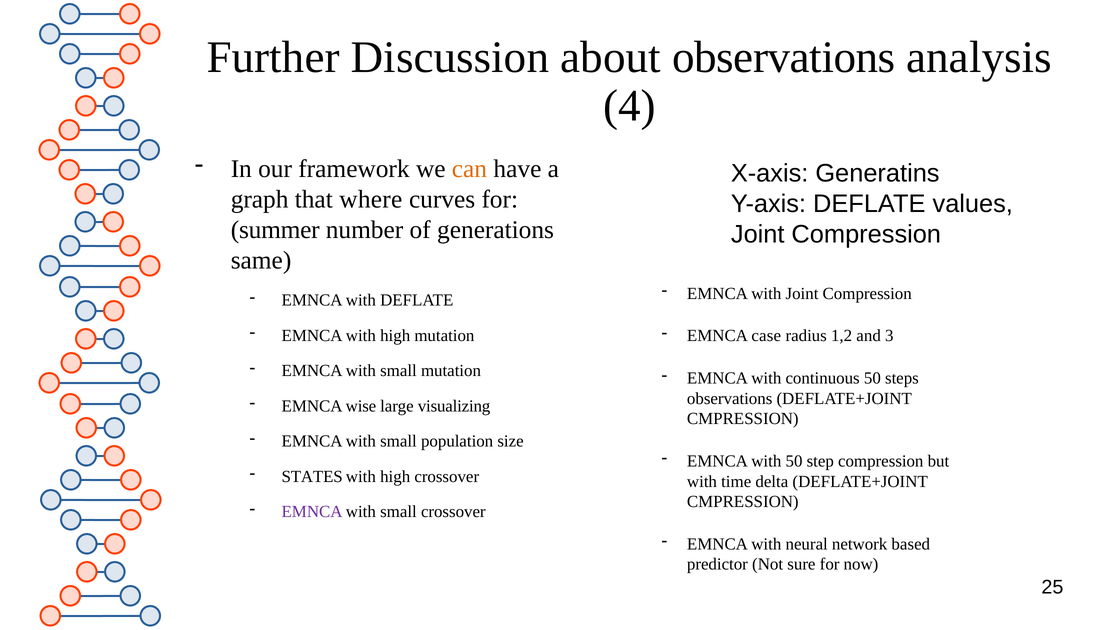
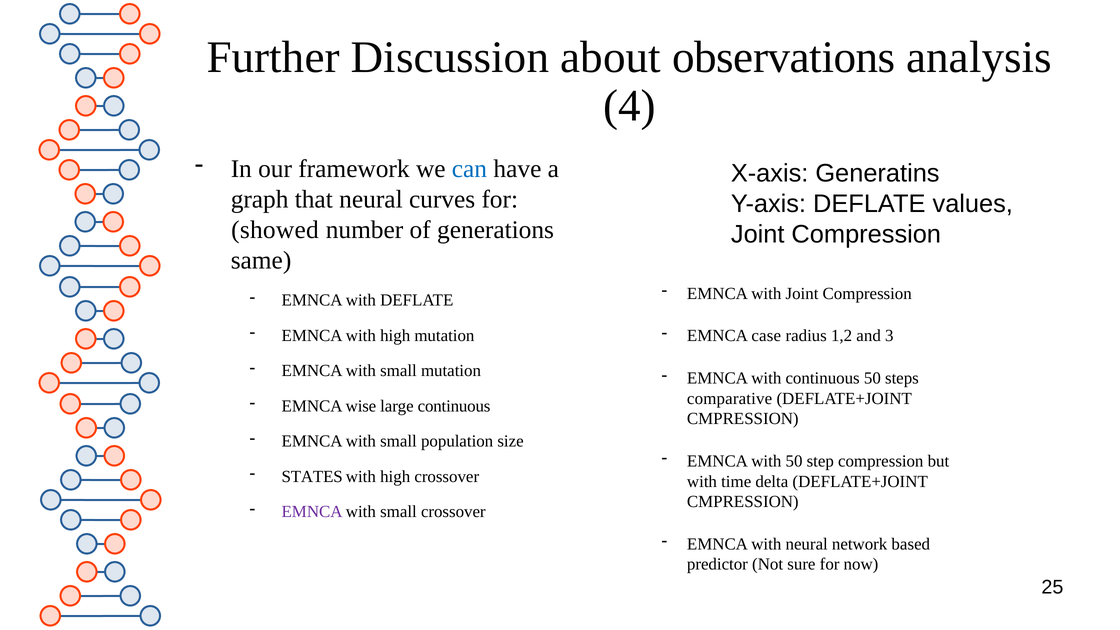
can colour: orange -> blue (469, 169)
that where: where -> neural (371, 199)
summer: summer -> showed (275, 230)
observations: observations -> comparative (730, 399)
large visualizing: visualizing -> continuous (454, 406)
